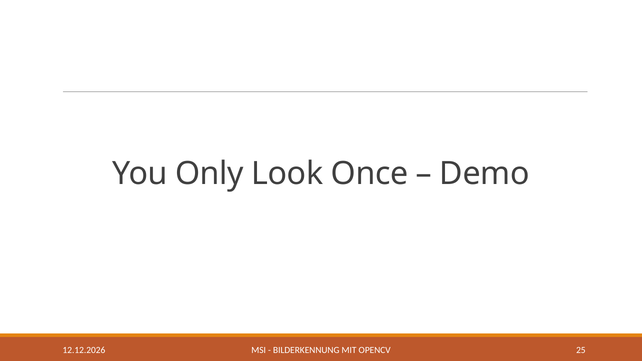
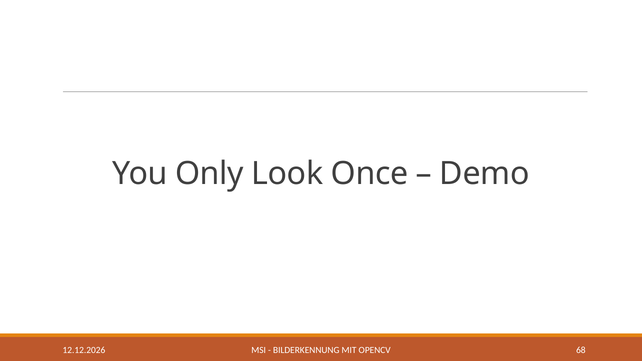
25: 25 -> 68 (581, 350)
